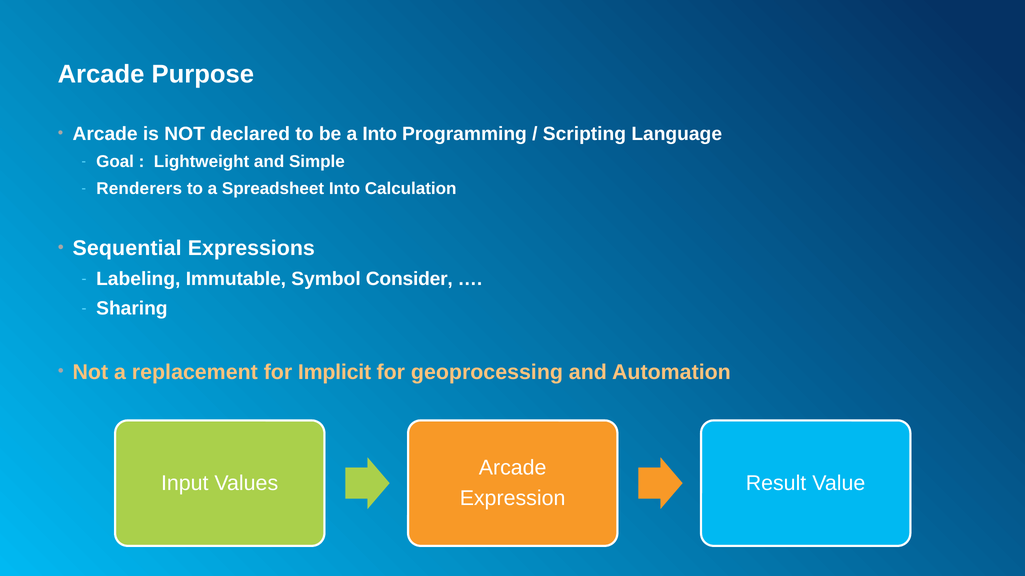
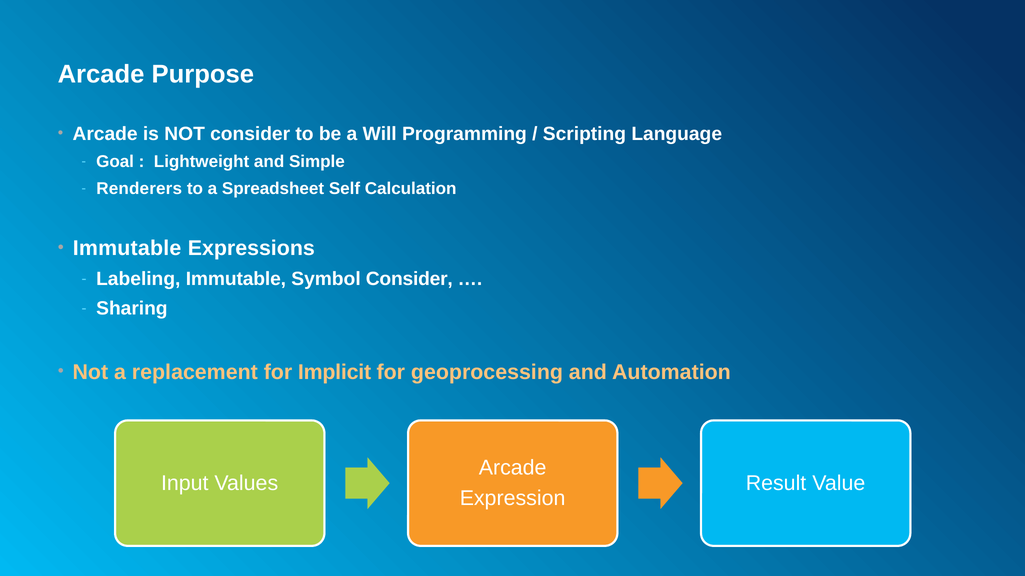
NOT declared: declared -> consider (250, 134)
a Into: Into -> Will (380, 134)
Spreadsheet Into: Into -> Self (345, 189)
Sequential: Sequential -> Immutable (127, 249)
